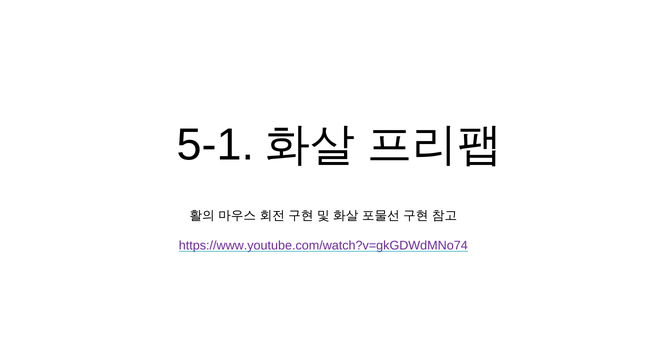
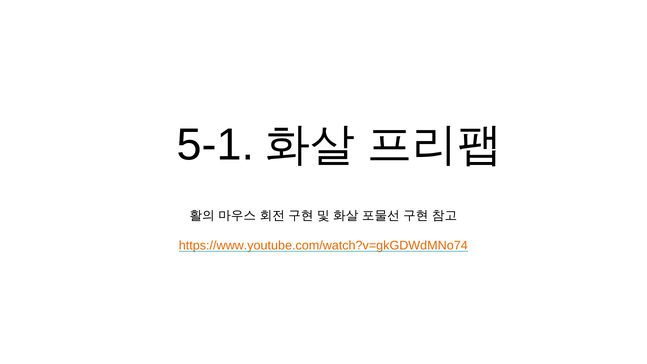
https://www.youtube.com/watch?v=gkGDWdMNo74 colour: purple -> orange (323, 246)
